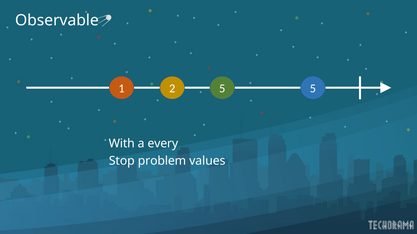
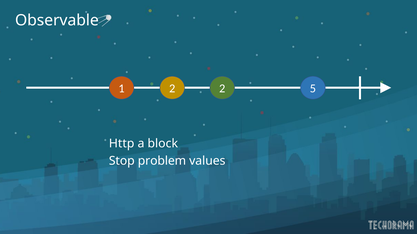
2 5: 5 -> 2 (222, 89)
With: With -> Http (122, 144)
every: every -> block (163, 144)
